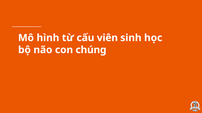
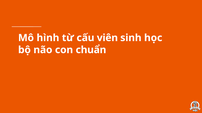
chúng: chúng -> chuẩn (91, 50)
